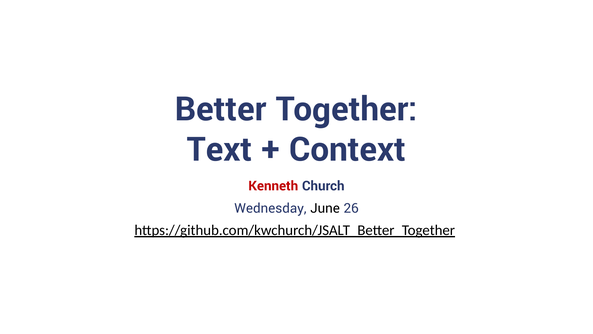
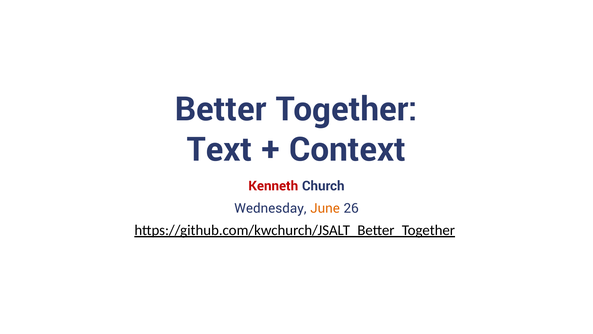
June colour: black -> orange (325, 208)
